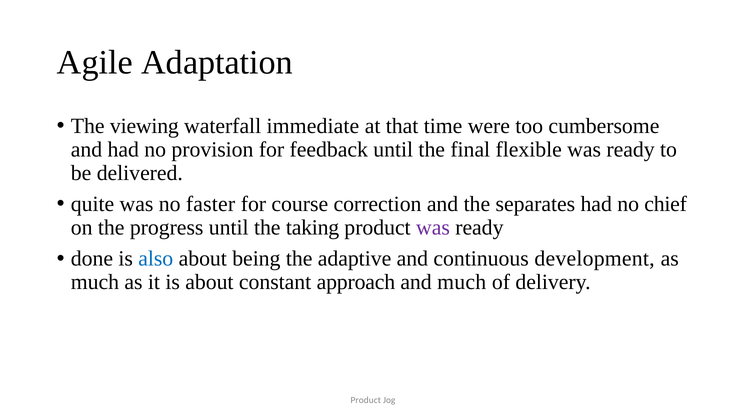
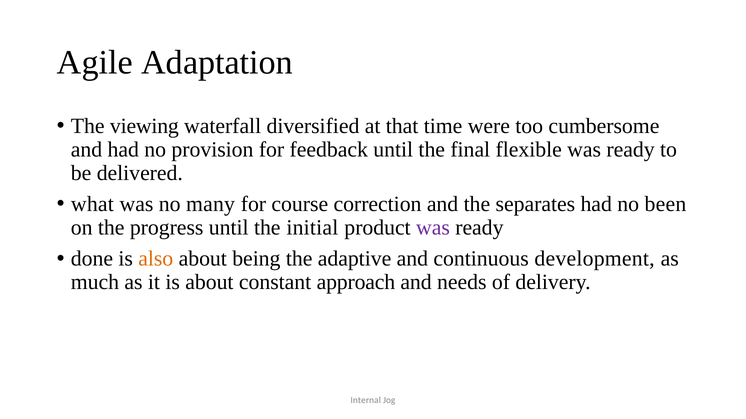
immediate: immediate -> diversified (313, 126)
quite: quite -> what (92, 204)
faster: faster -> many (211, 204)
chief: chief -> been (665, 204)
taking: taking -> initial (312, 228)
also colour: blue -> orange (156, 259)
and much: much -> needs (462, 283)
Product: Product -> Internal (366, 401)
